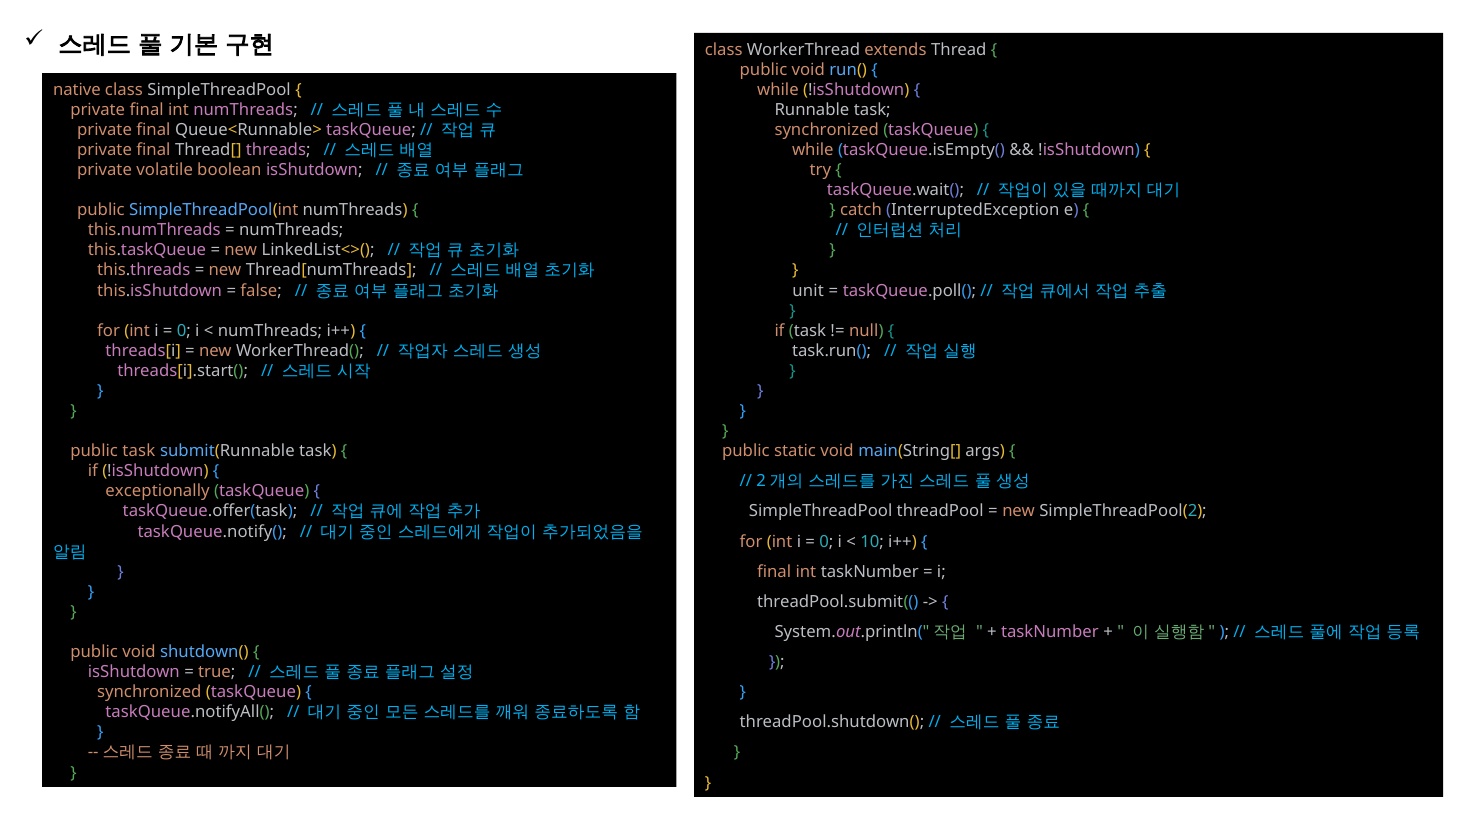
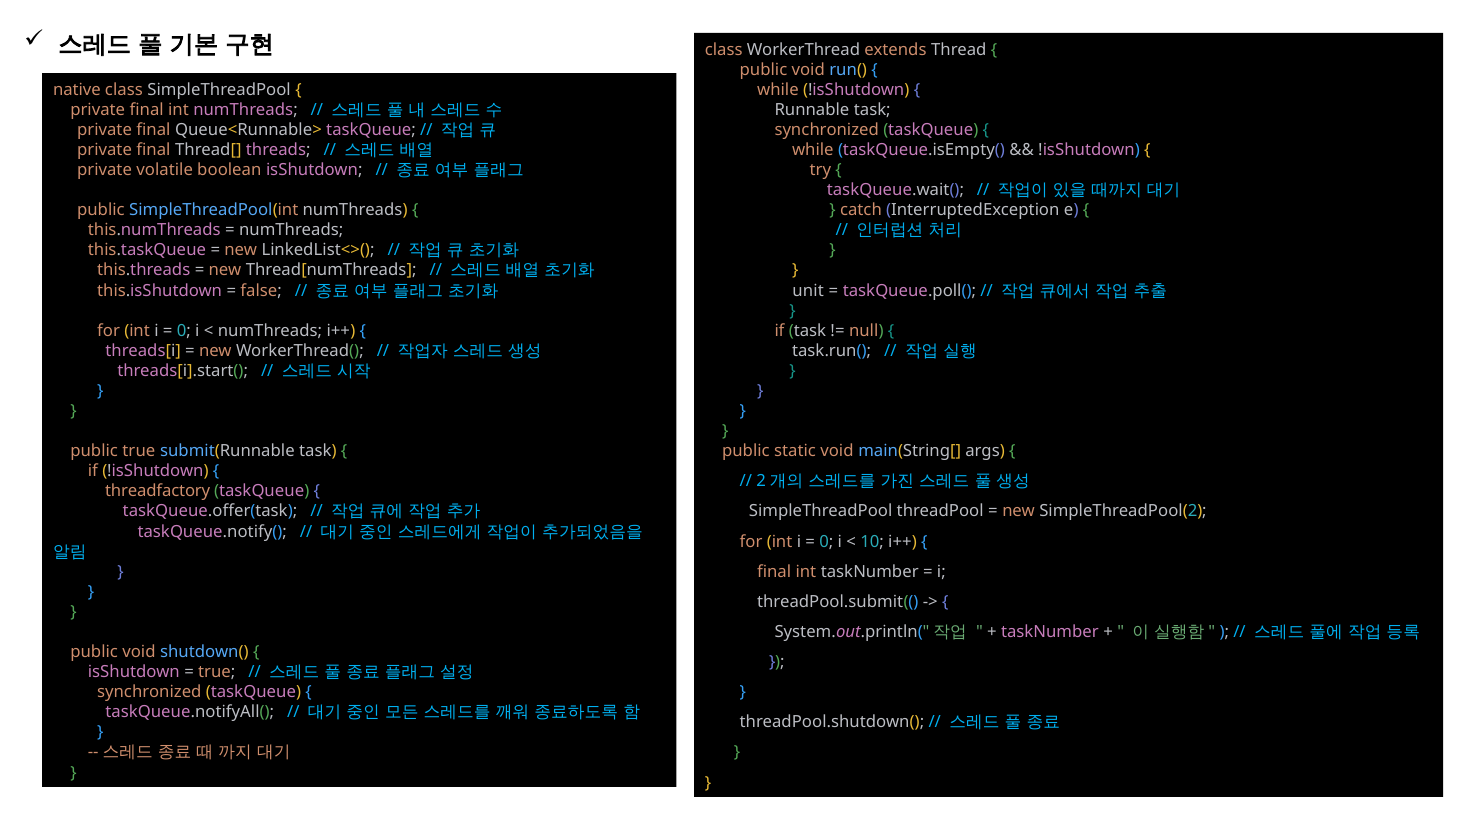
public task: task -> true (139, 451)
exceptionally: exceptionally -> threadfactory (158, 492)
